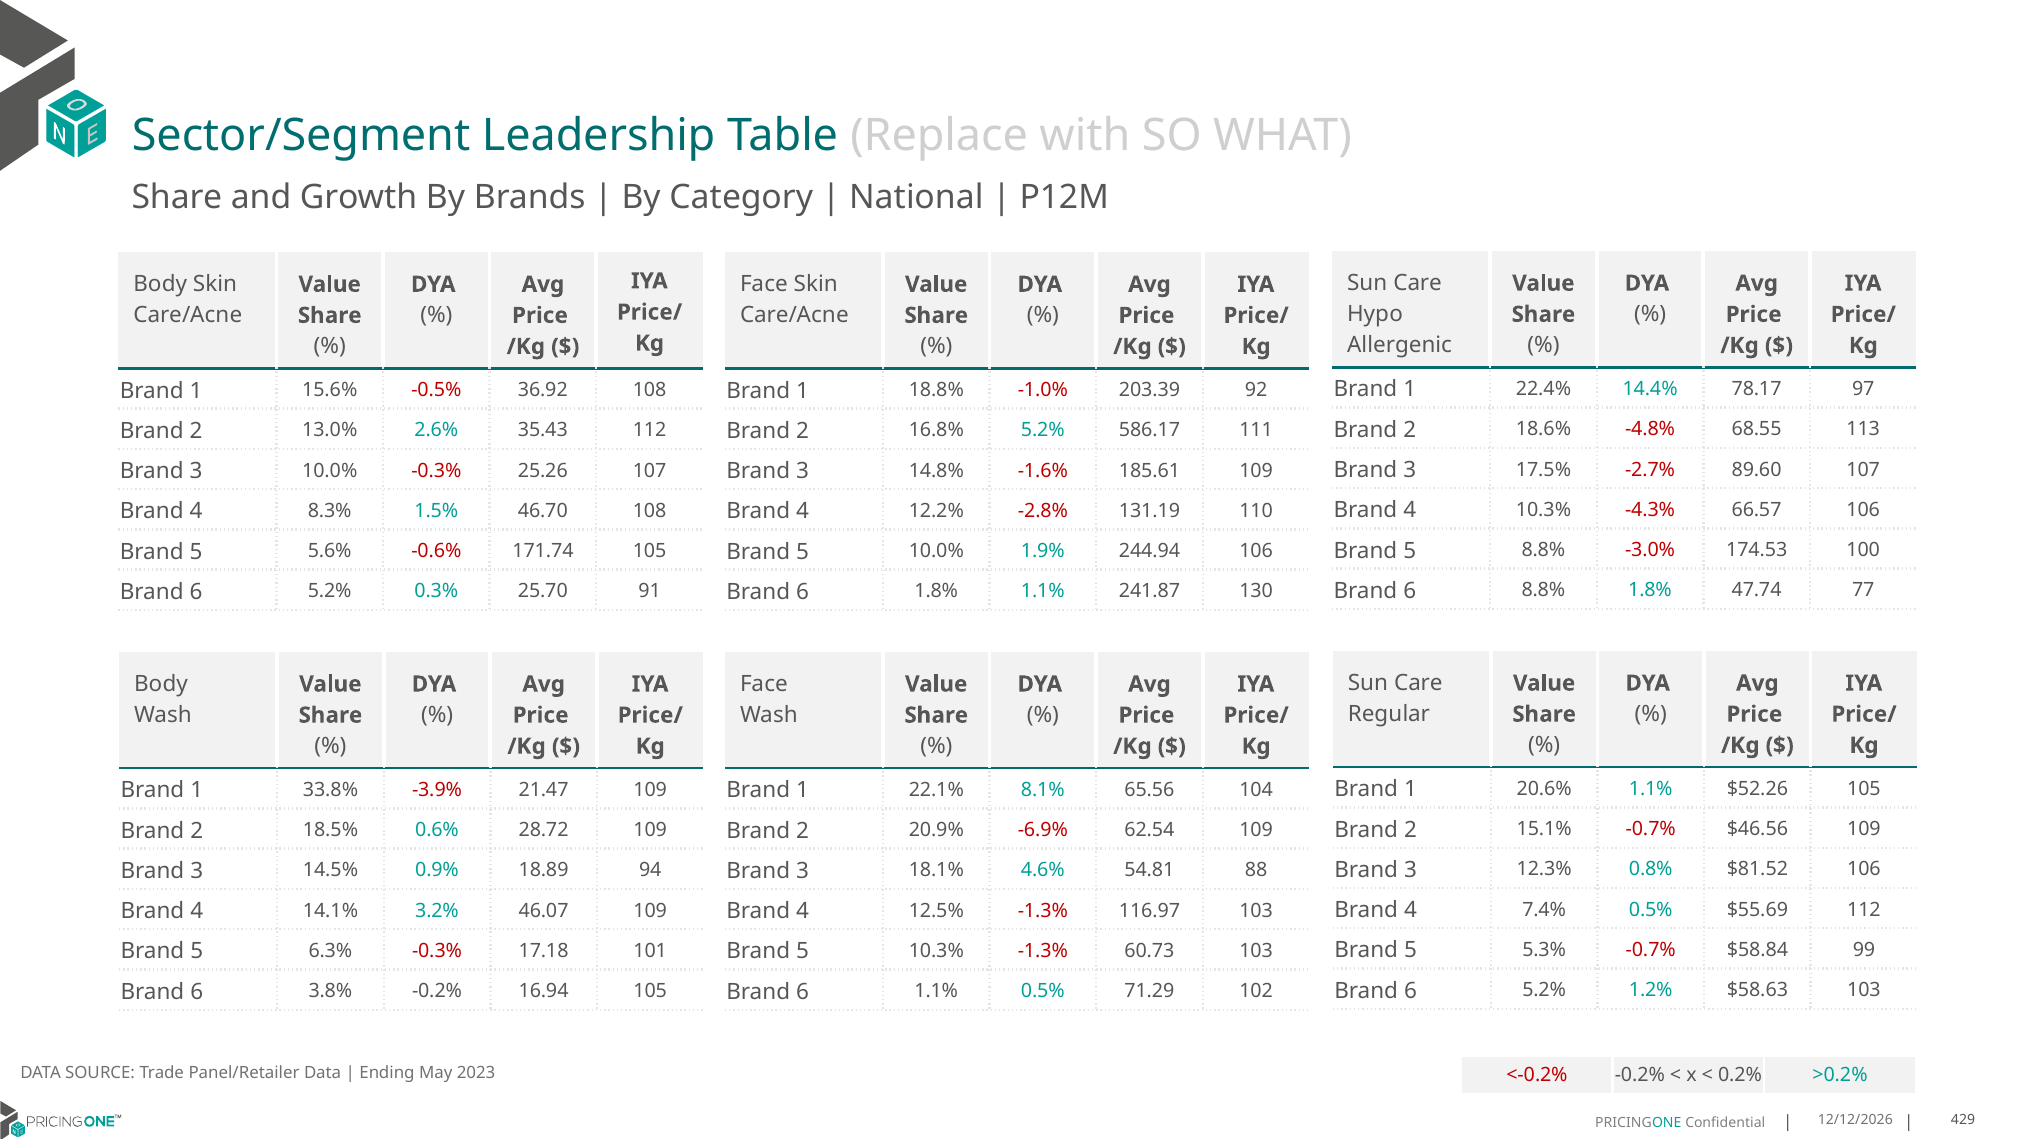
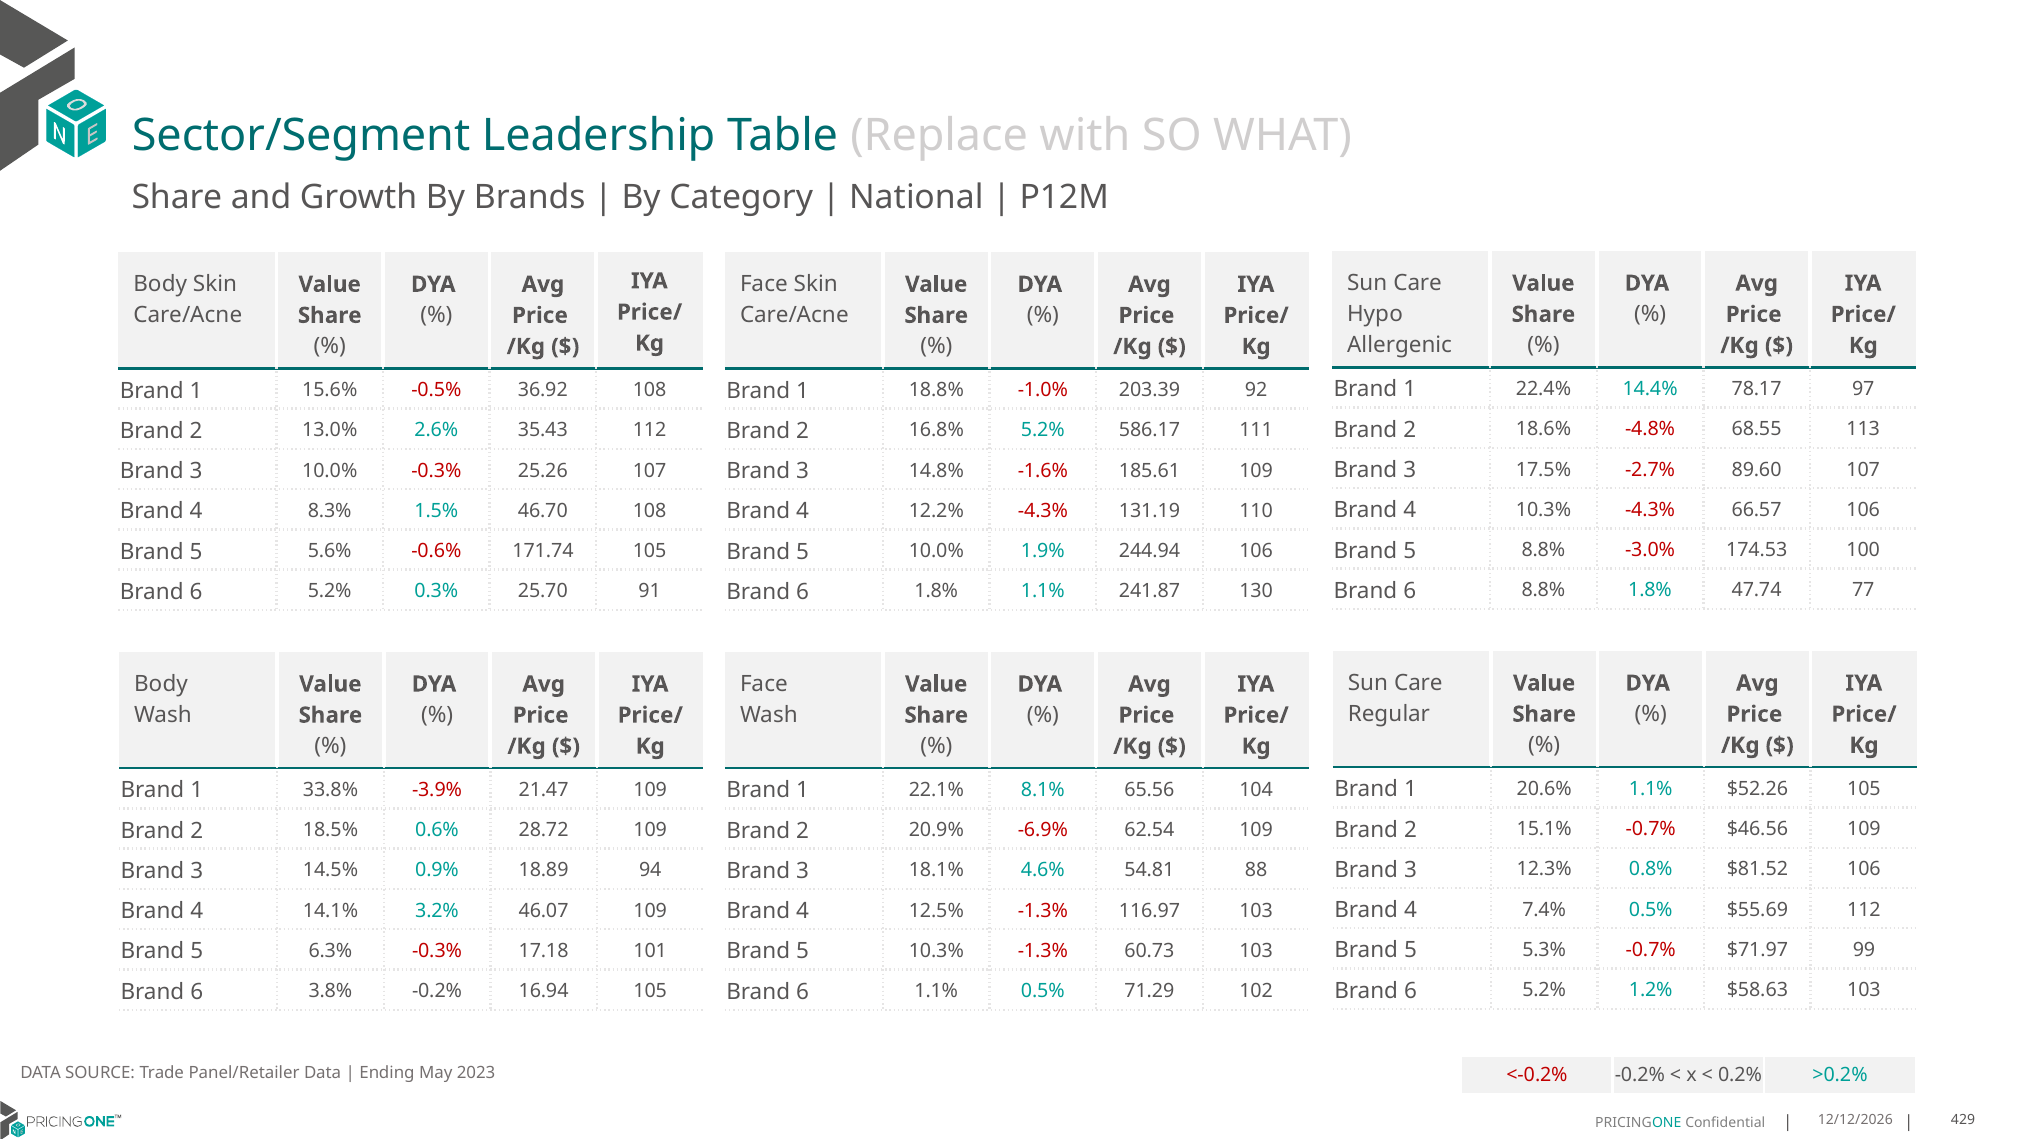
12.2% -2.8%: -2.8% -> -4.3% (1043, 511)
$58.84: $58.84 -> $71.97 (1757, 950)
